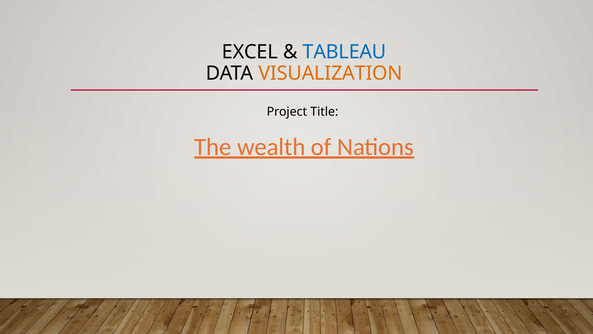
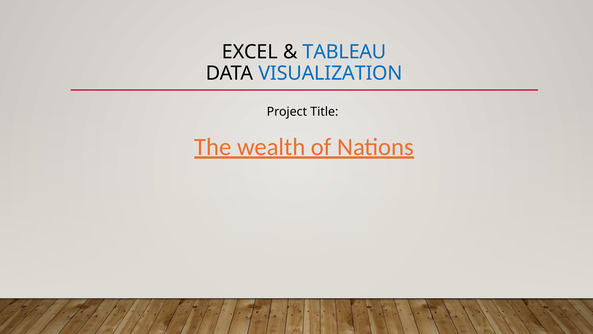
VISUALIZATION colour: orange -> blue (330, 73)
